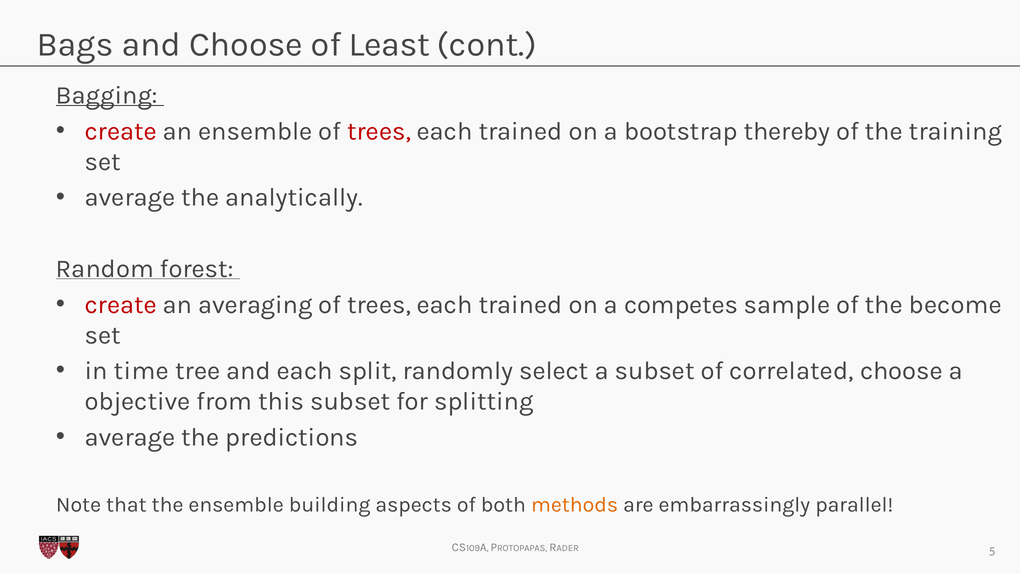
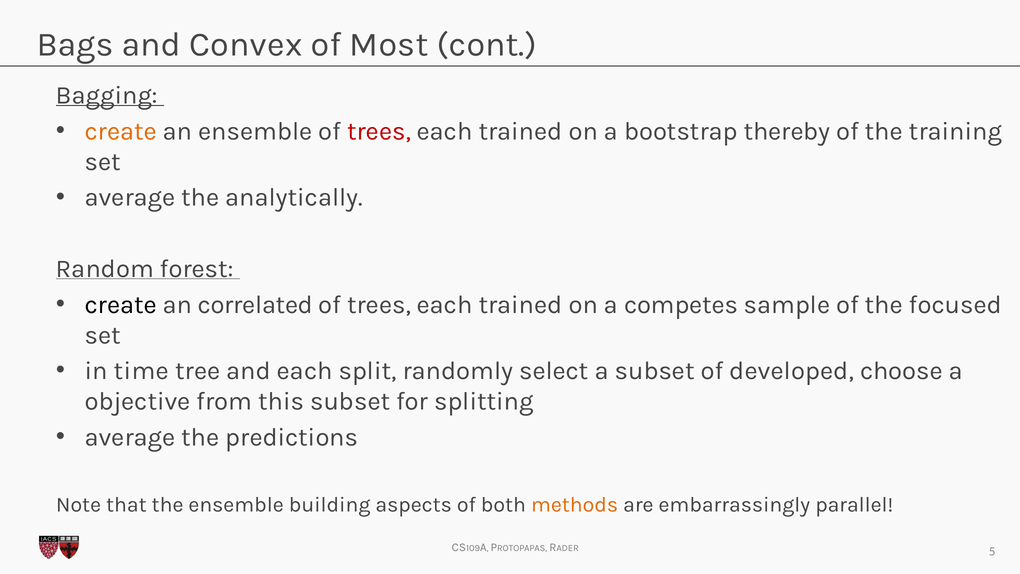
and Choose: Choose -> Convex (246, 45)
Least: Least -> Most (389, 45)
create colour: red -> orange (121, 131)
create colour: red -> black (121, 304)
averaging: averaging -> correlated (255, 304)
become: become -> focused (956, 304)
correlated: correlated -> developed (792, 371)
